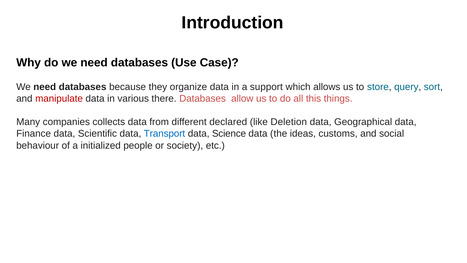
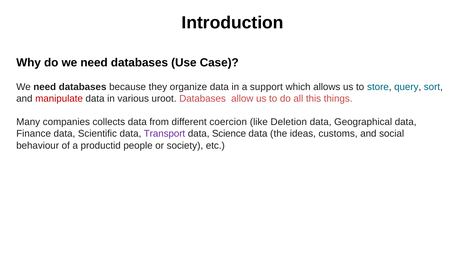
there: there -> uroot (164, 99)
declared: declared -> coercion (228, 122)
Transport colour: blue -> purple (164, 134)
initialized: initialized -> productid (101, 145)
